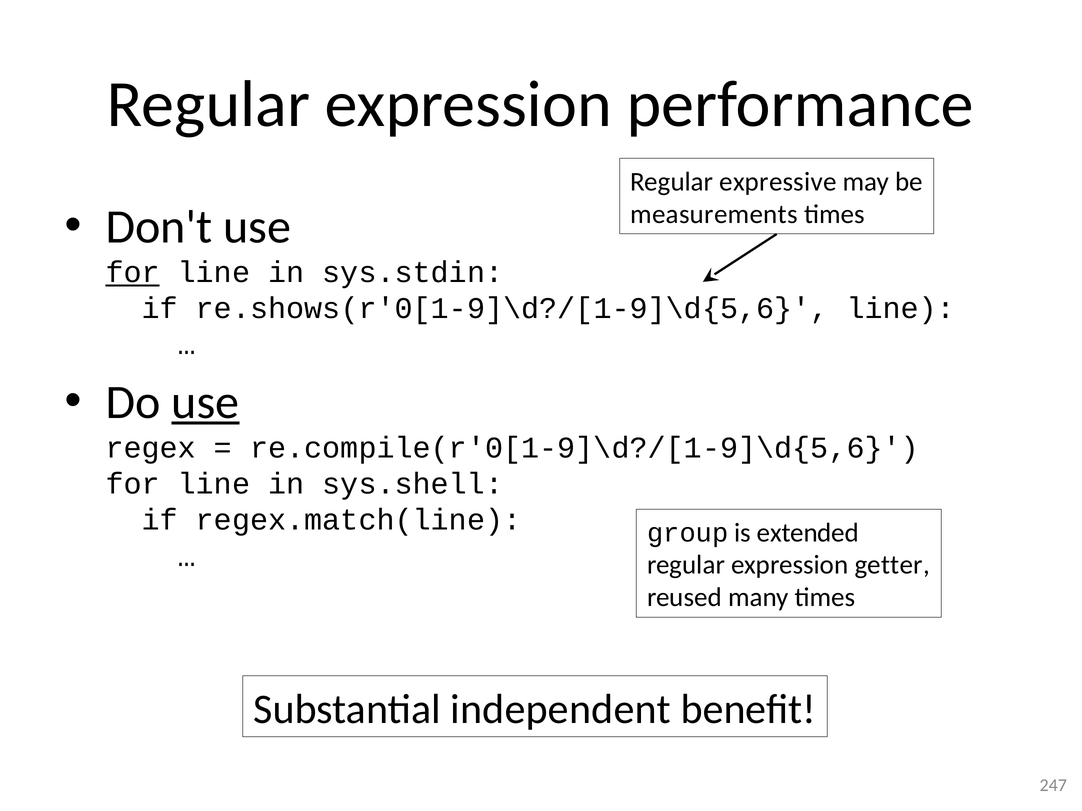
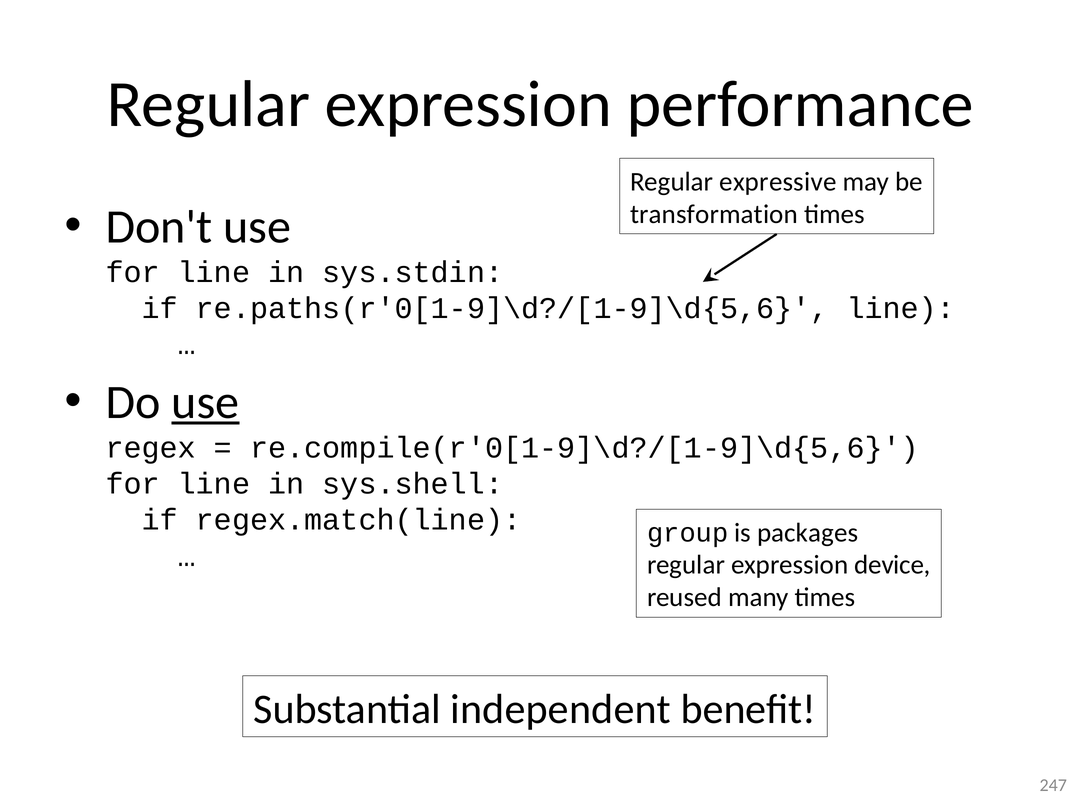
measurements: measurements -> transformation (714, 215)
for underline: present -> none (133, 273)
re.shows(r'0[1-9]\d?/[1-9]\d{5,6: re.shows(r'0[1-9]\d?/[1-9]\d{5,6 -> re.paths(r'0[1-9]\d?/[1-9]\d{5,6 (512, 309)
extended: extended -> packages (808, 533)
getter: getter -> device (892, 565)
